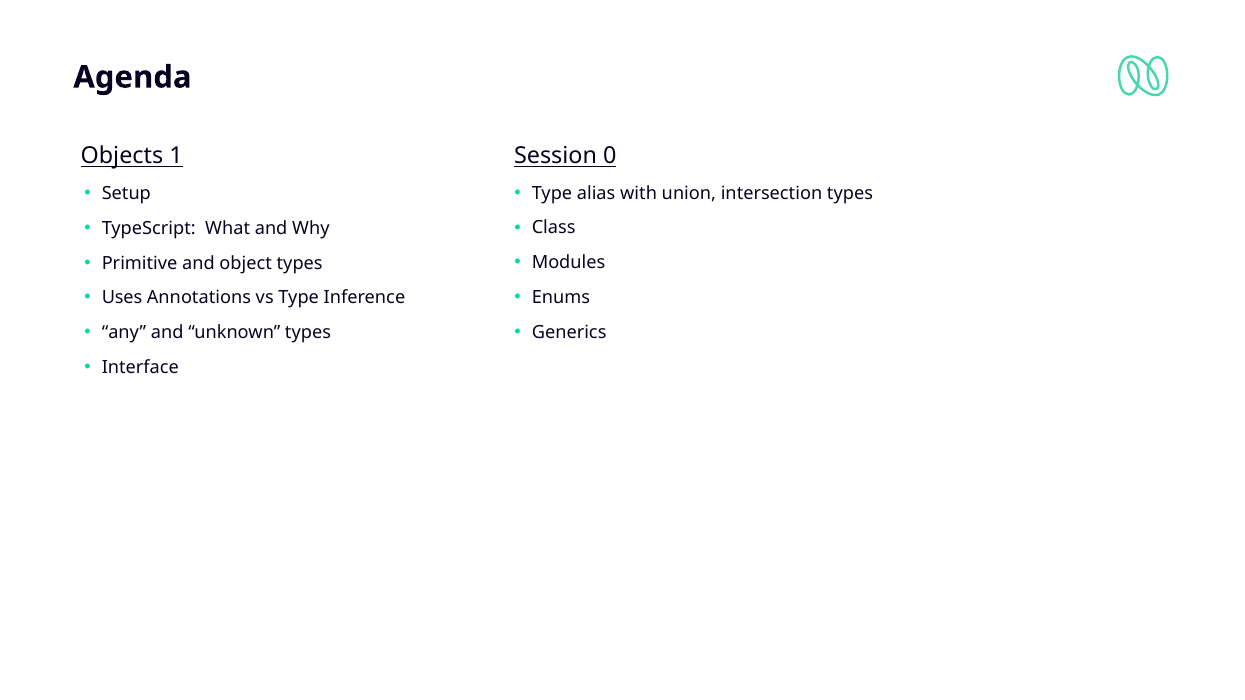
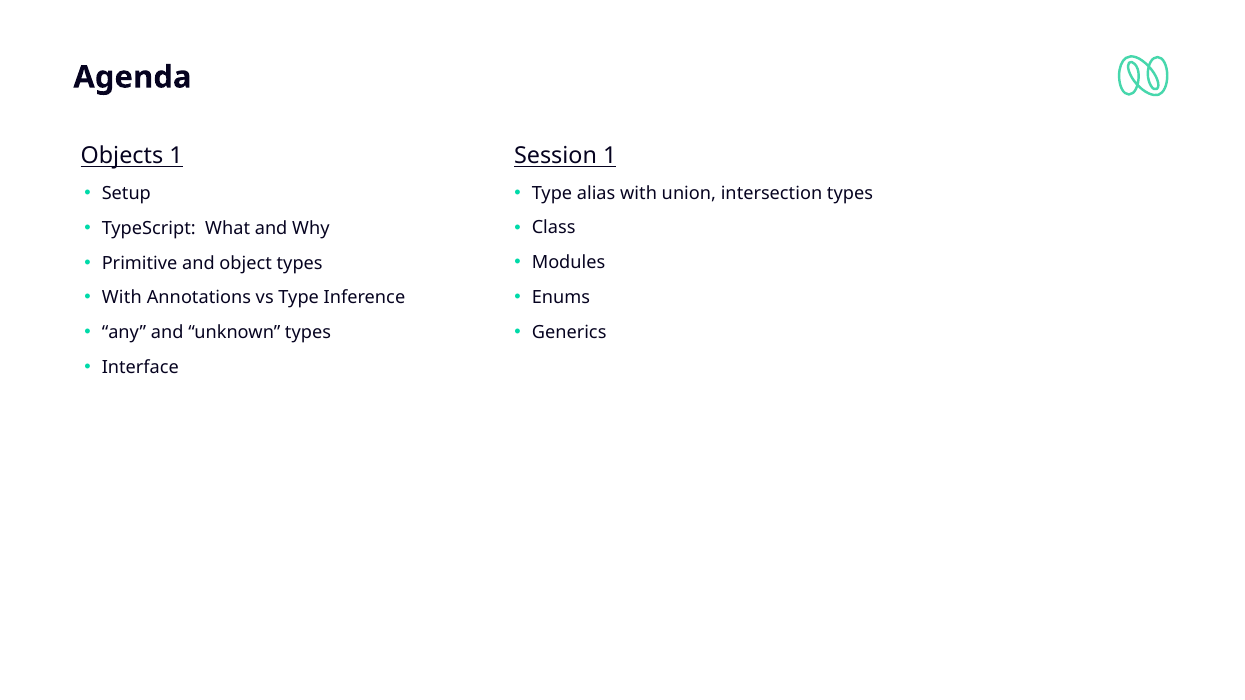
Session 0: 0 -> 1 (610, 156)
Uses: Uses -> With (122, 298)
